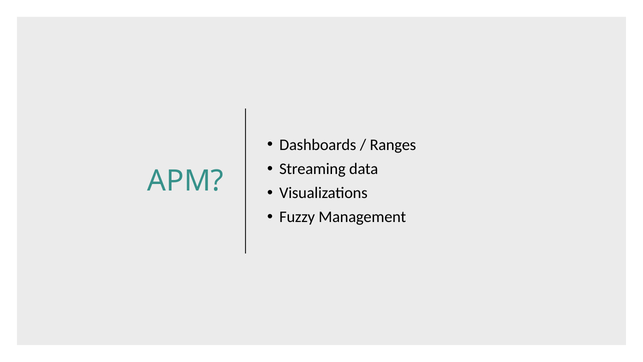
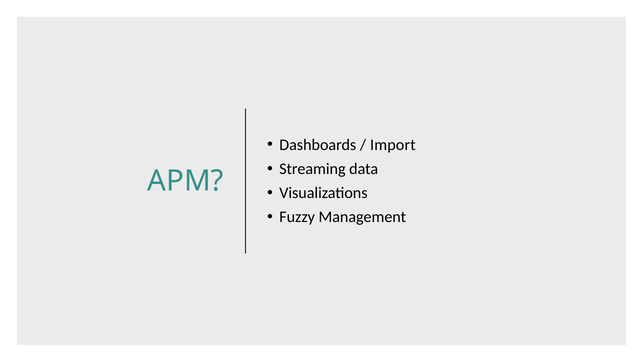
Ranges: Ranges -> Import (393, 145)
